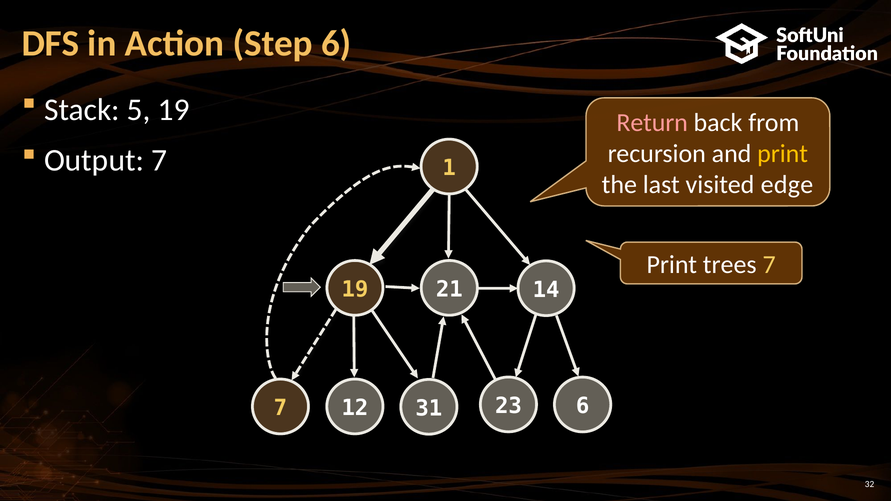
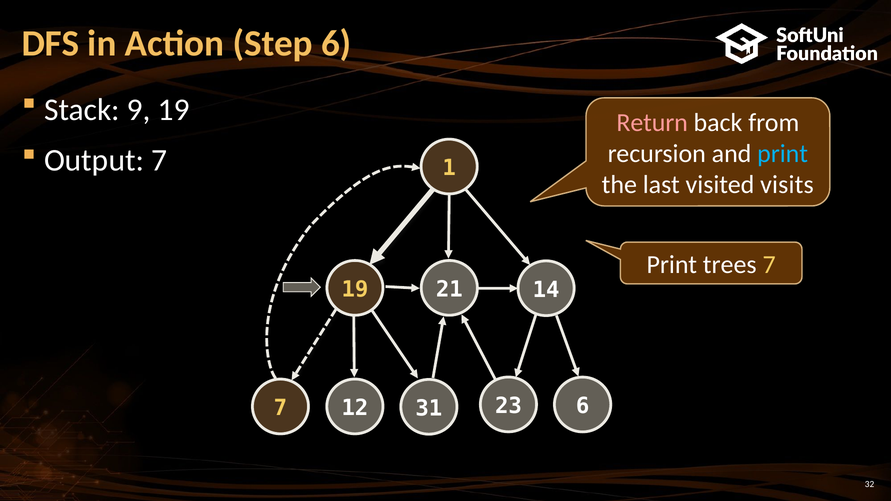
5: 5 -> 9 (139, 110)
print colour: yellow -> light blue (783, 154)
edge: edge -> visits (787, 185)
